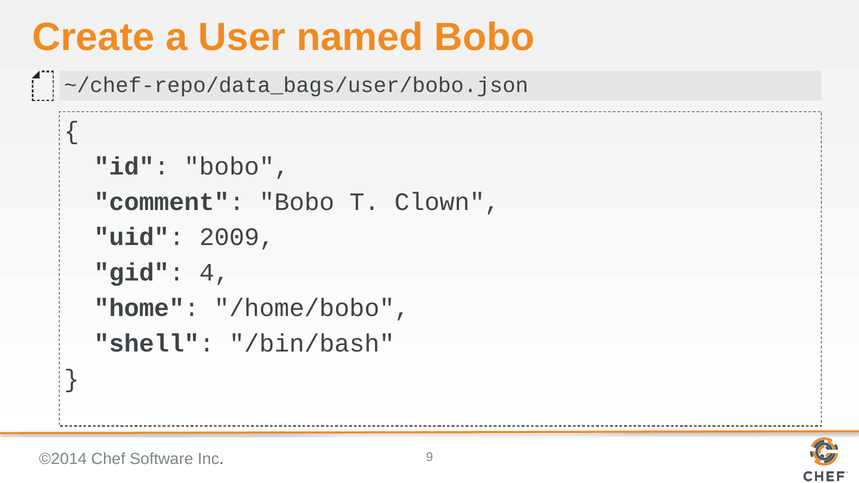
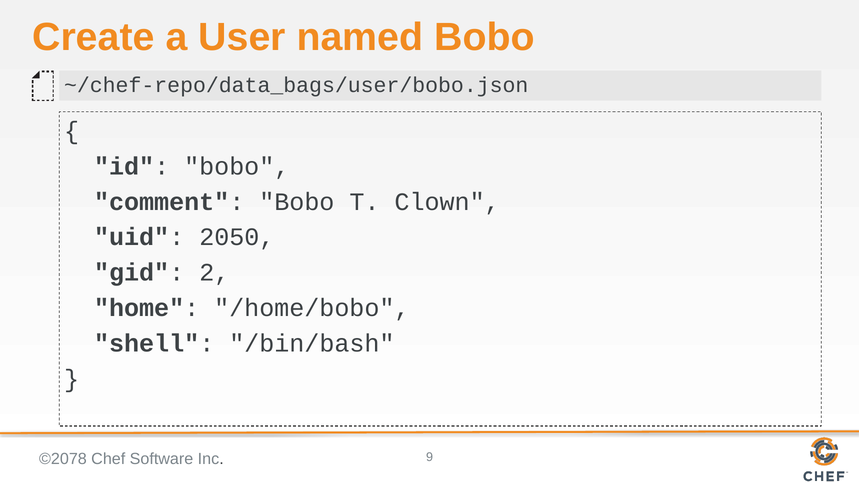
2009: 2009 -> 2050 (237, 237)
4: 4 -> 2 (214, 273)
©2014: ©2014 -> ©2078 (63, 459)
